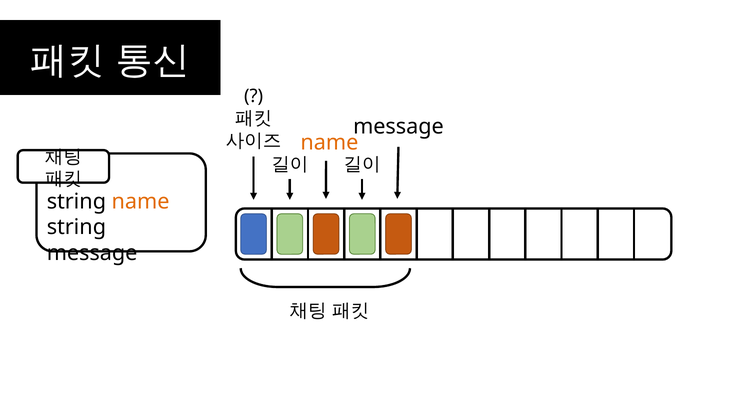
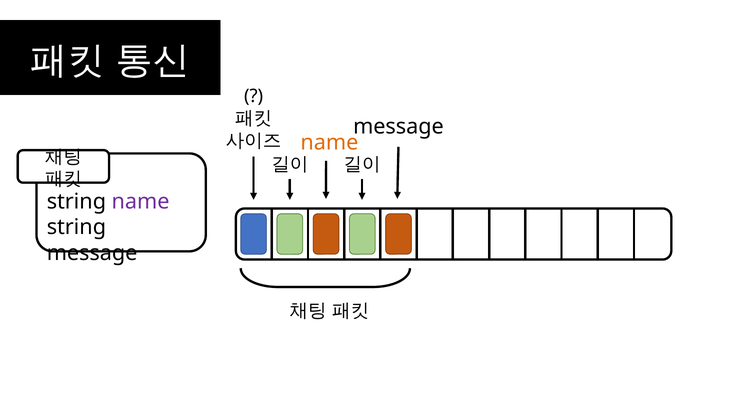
name colour: orange -> purple (141, 202)
